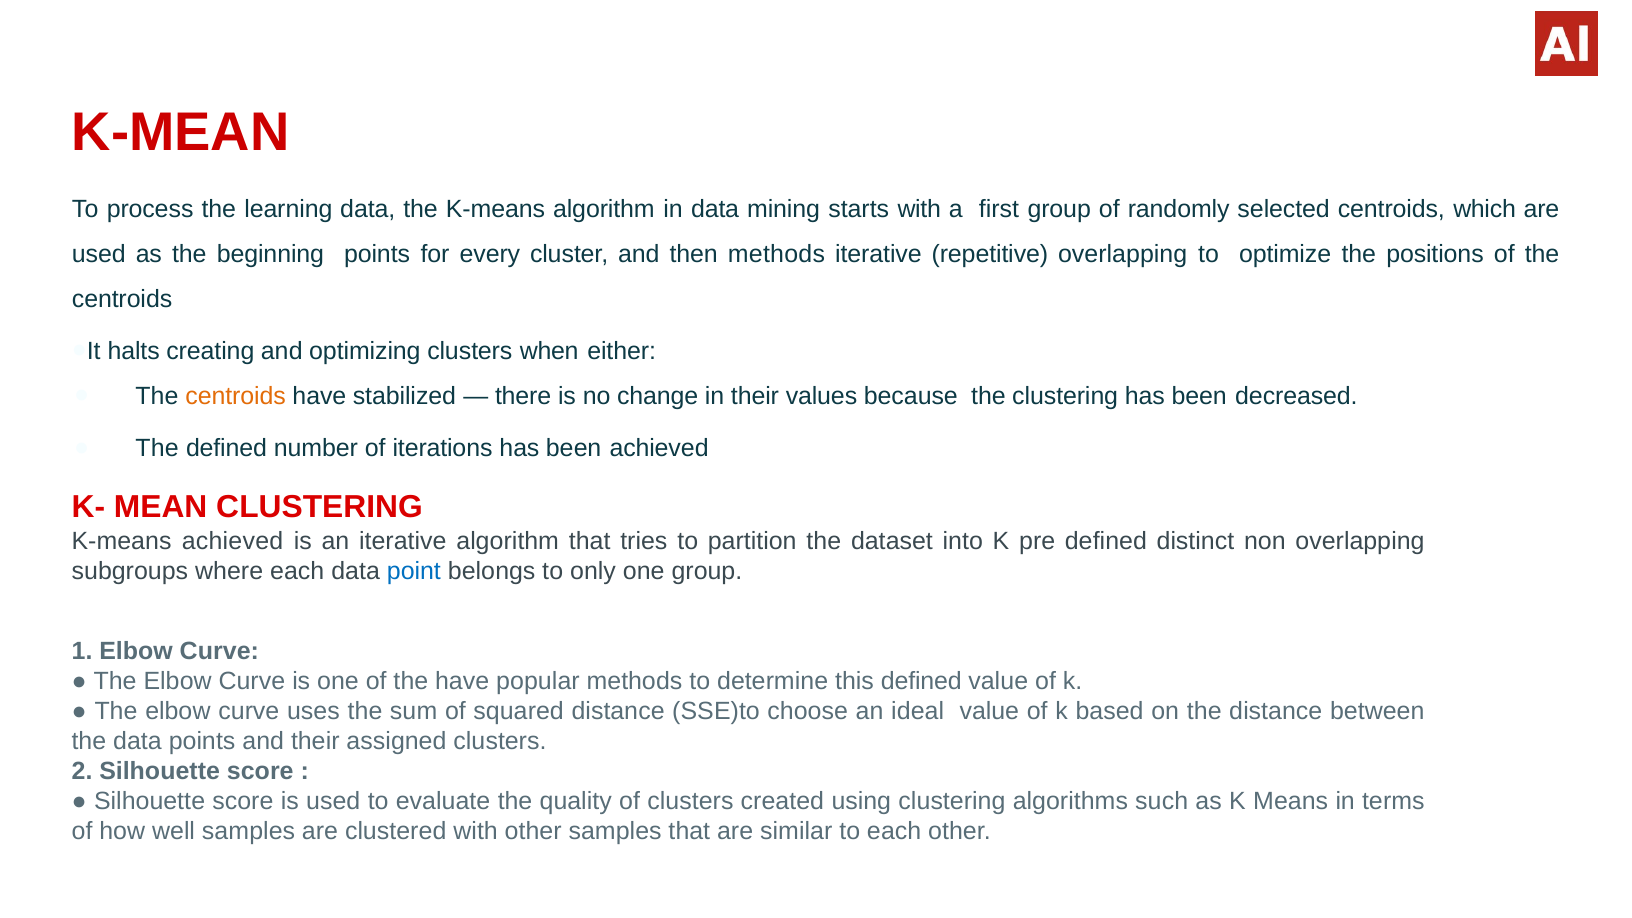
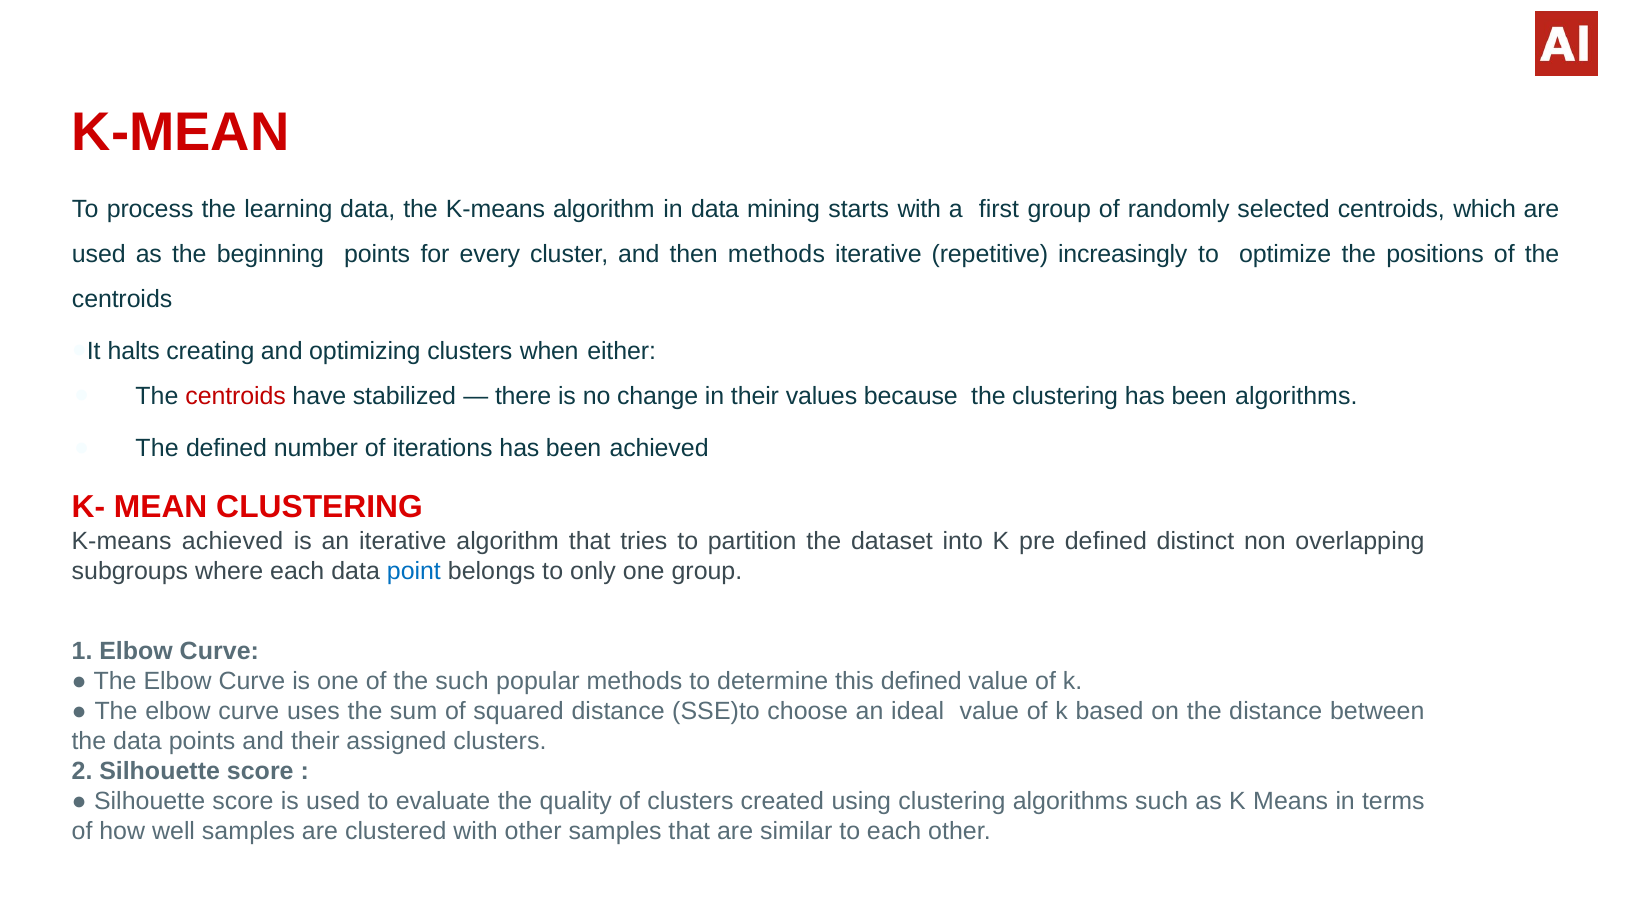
repetitive overlapping: overlapping -> increasingly (1123, 254)
centroids colour: orange -> red (236, 396)
been decreased: decreased -> algorithms (1296, 396)
the have: have -> such (462, 681)
